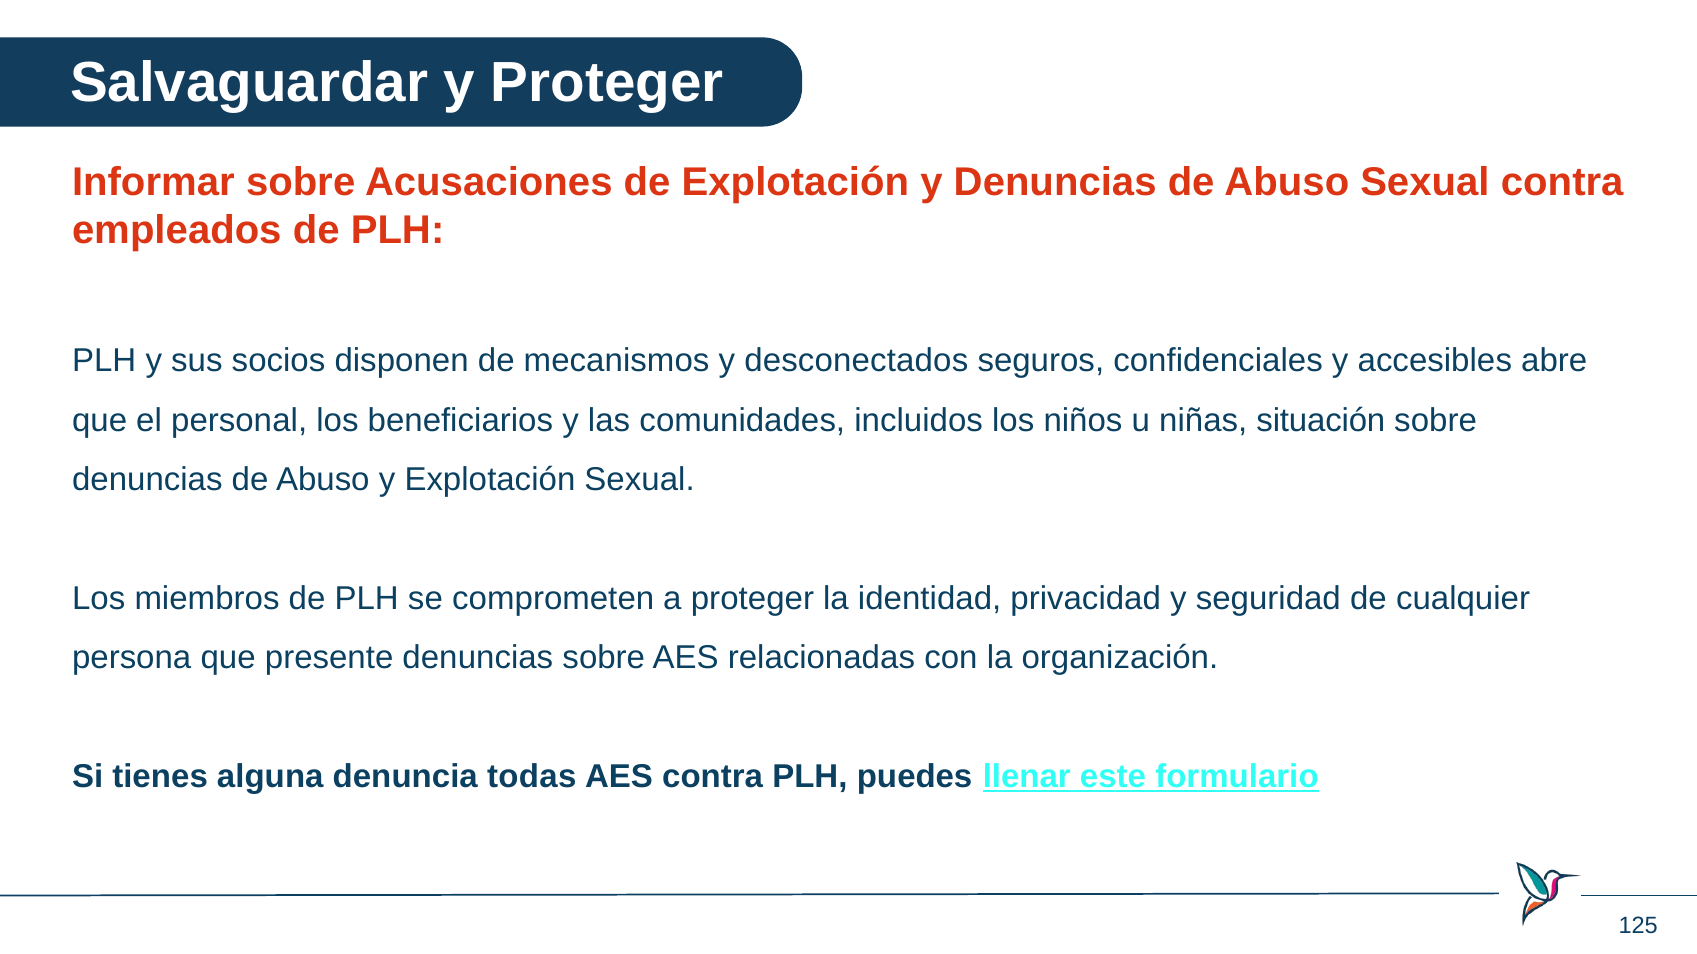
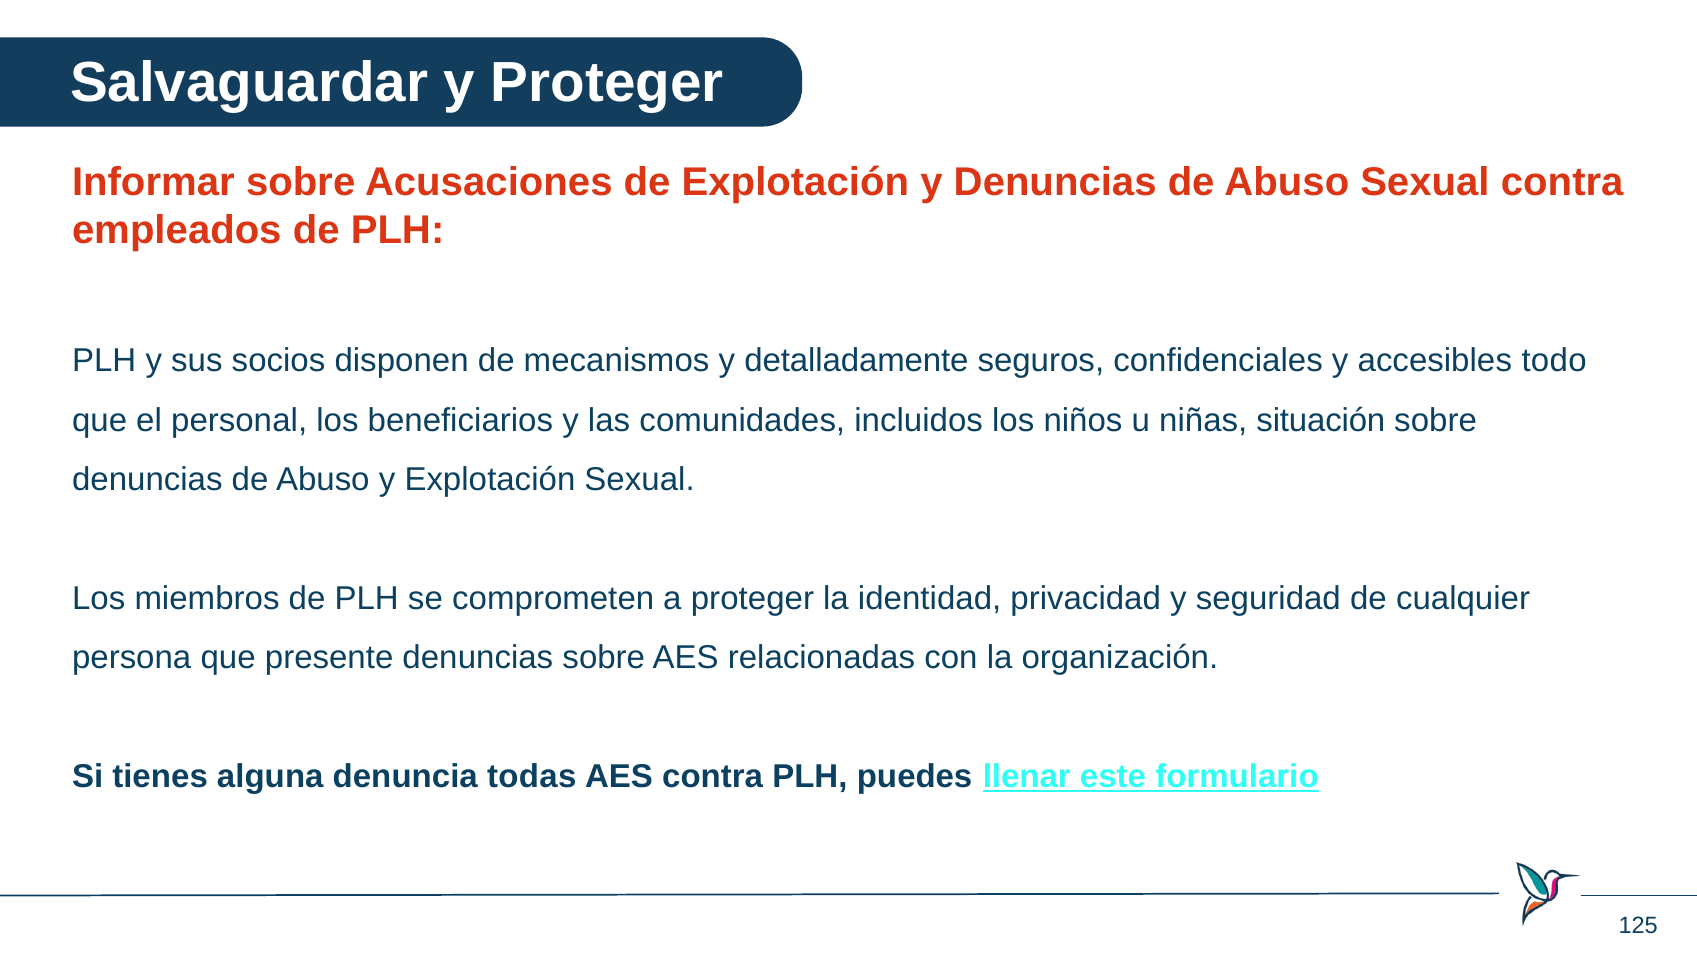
desconectados: desconectados -> detalladamente (856, 361)
abre: abre -> todo (1554, 361)
